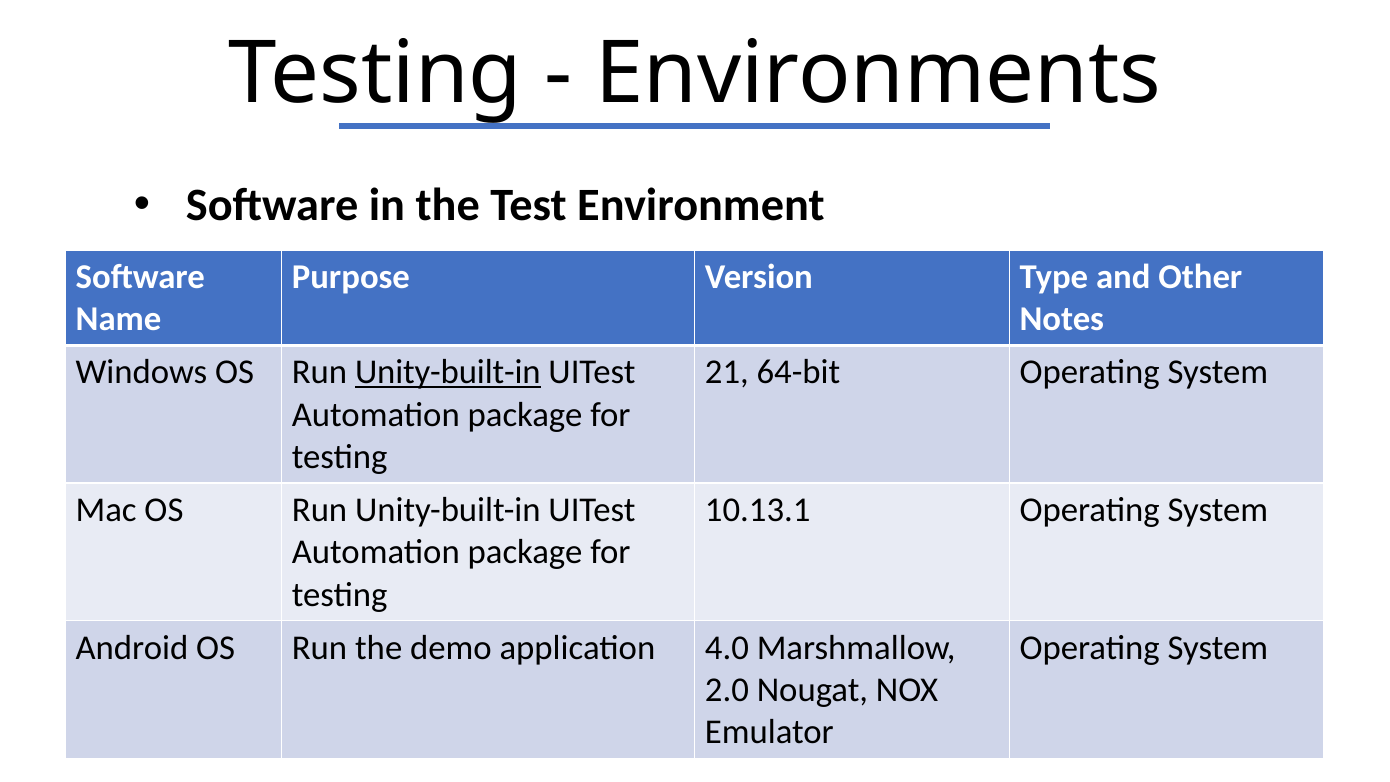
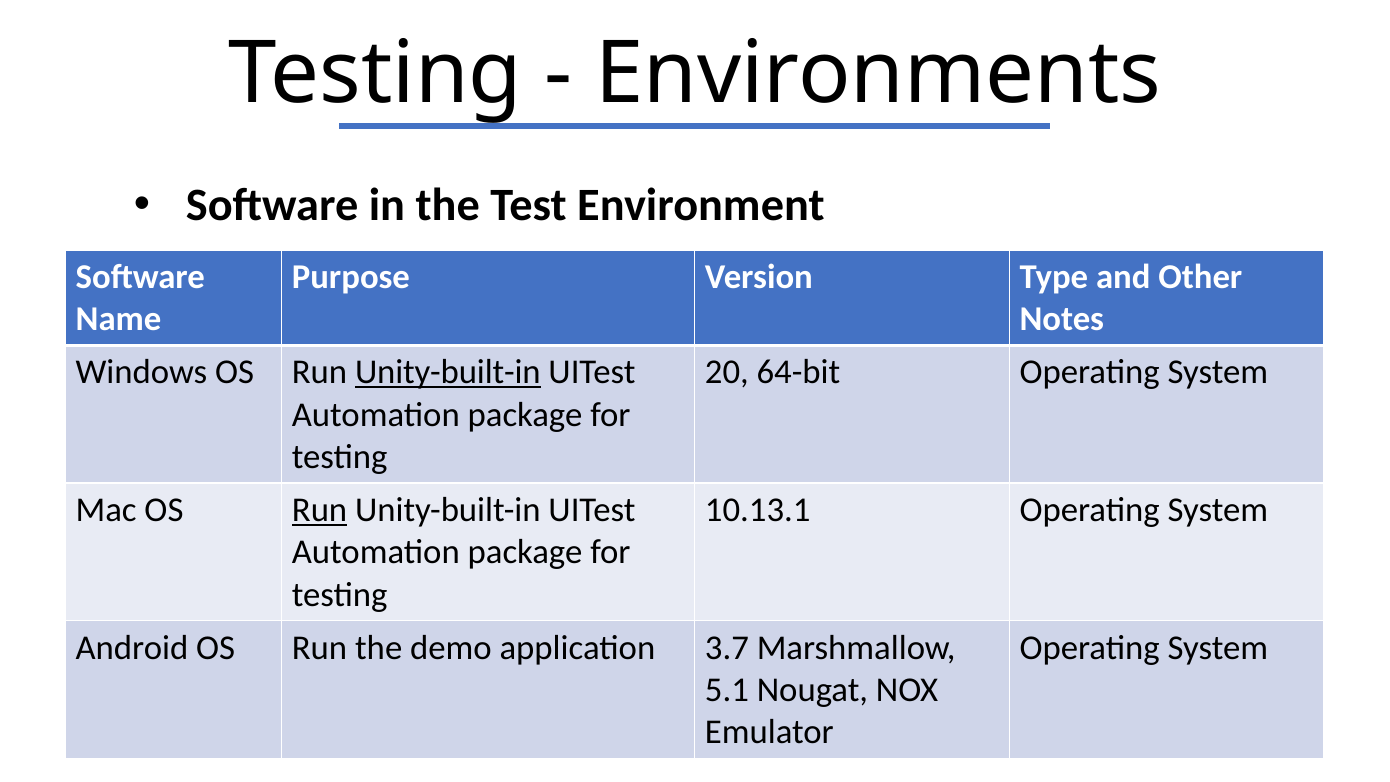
21: 21 -> 20 (727, 372)
Run underline: none -> present (320, 510)
4.0: 4.0 -> 3.7 (727, 647)
2.0: 2.0 -> 5.1 (727, 690)
